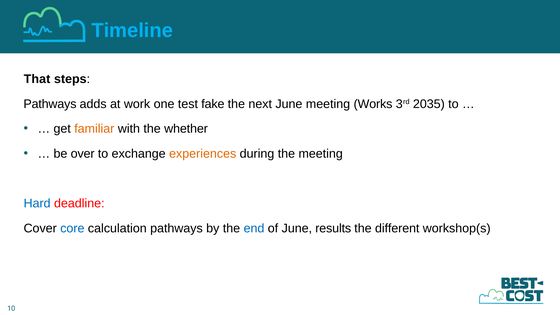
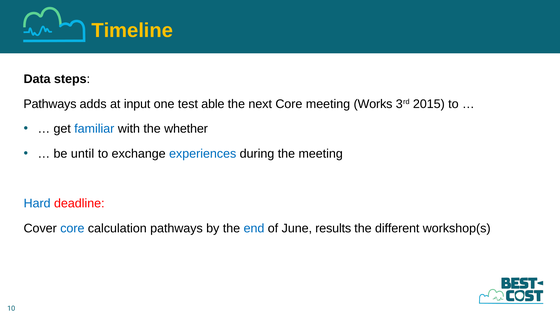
Timeline colour: light blue -> yellow (132, 31)
That: That -> Data (37, 79)
work: work -> input (137, 104)
fake: fake -> able (213, 104)
next June: June -> Core (289, 104)
2035: 2035 -> 2015 (429, 104)
familiar colour: orange -> blue (94, 129)
over: over -> until (83, 154)
experiences colour: orange -> blue (203, 154)
